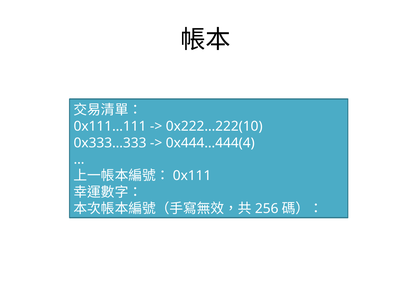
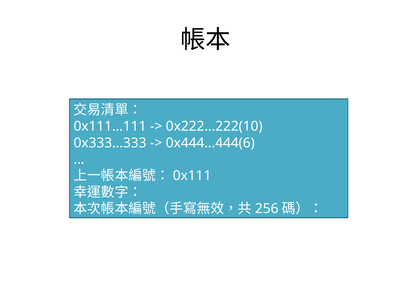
0x444…444(4: 0x444…444(4 -> 0x444…444(6 (210, 143)
